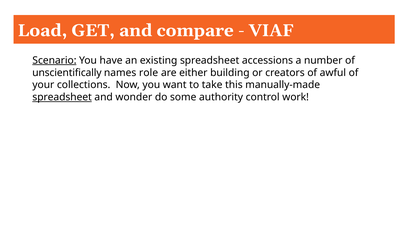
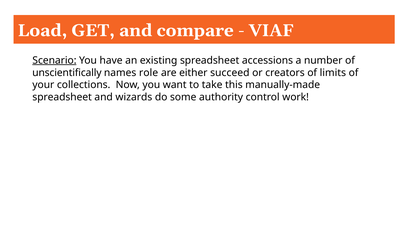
building: building -> succeed (230, 73)
awful: awful -> limits (333, 73)
spreadsheet underline: present -> none (62, 97)
wonder: wonder -> wizards (134, 97)
